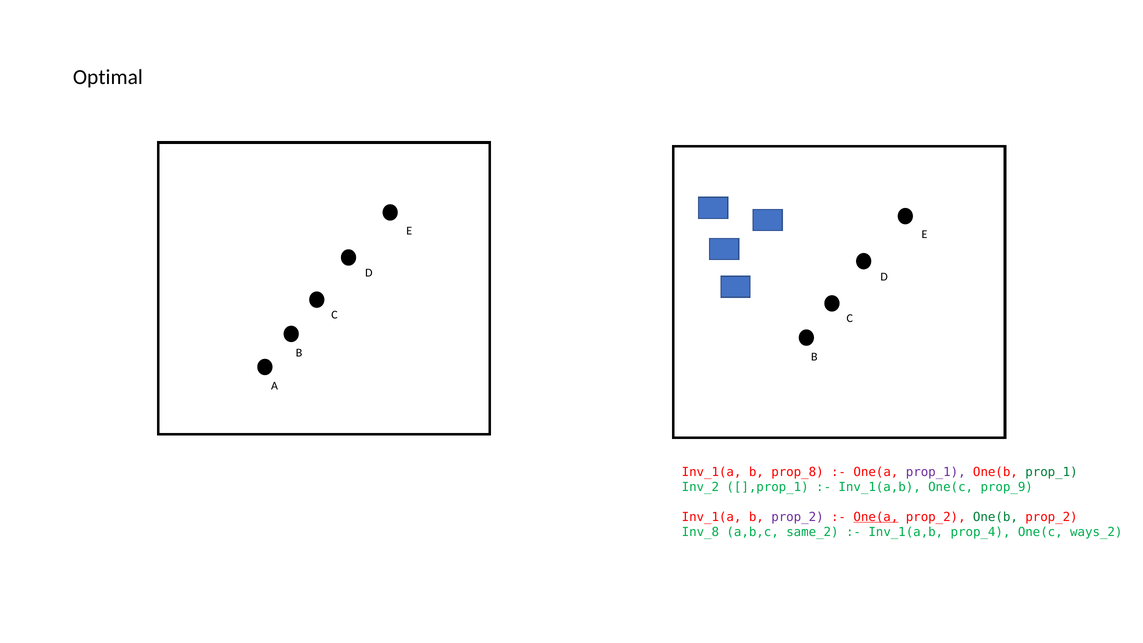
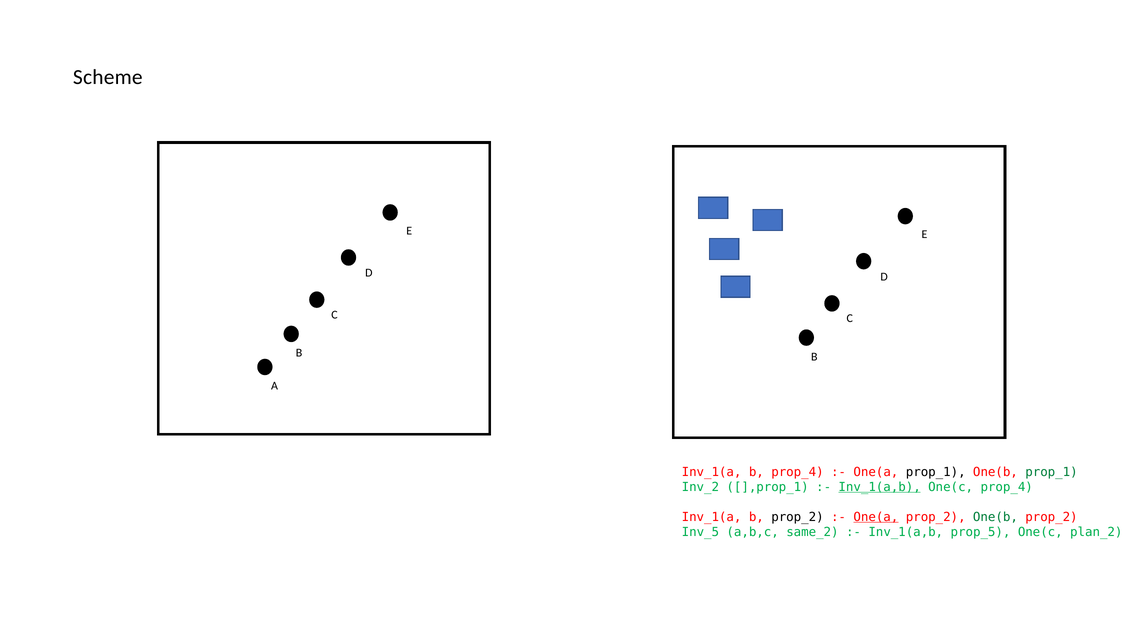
Optimal: Optimal -> Scheme (108, 77)
b prop_8: prop_8 -> prop_4 (797, 472)
prop_1 colour: purple -> black (936, 472)
Inv_1(a,b underline: none -> present (880, 487)
One(c prop_9: prop_9 -> prop_4 (1007, 487)
prop_2 colour: purple -> black (797, 517)
Inv_8: Inv_8 -> Inv_5 (700, 532)
prop_4: prop_4 -> prop_5 (981, 532)
ways_2: ways_2 -> plan_2 (1096, 532)
